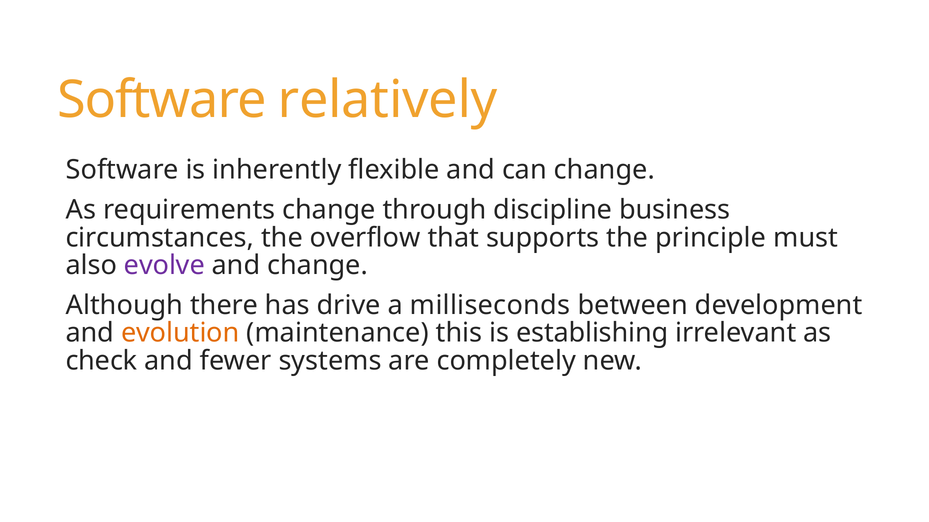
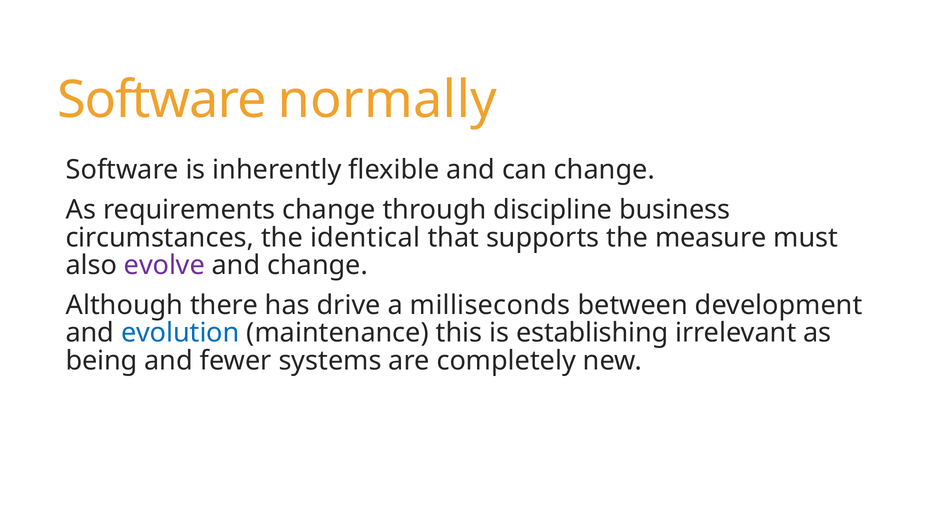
relatively: relatively -> normally (387, 100)
overflow: overflow -> identical (365, 238)
principle: principle -> measure (711, 238)
evolution colour: orange -> blue (180, 333)
check: check -> being (101, 361)
